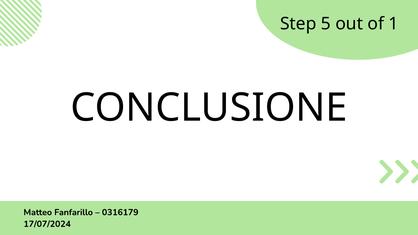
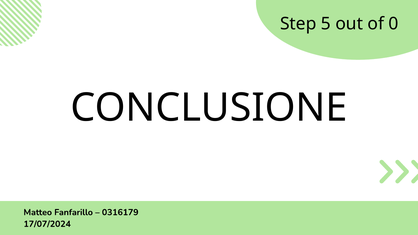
1: 1 -> 0 (394, 24)
